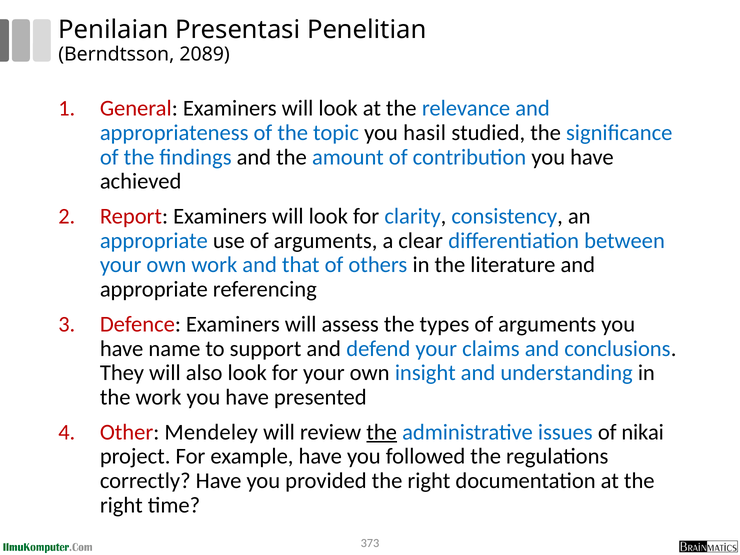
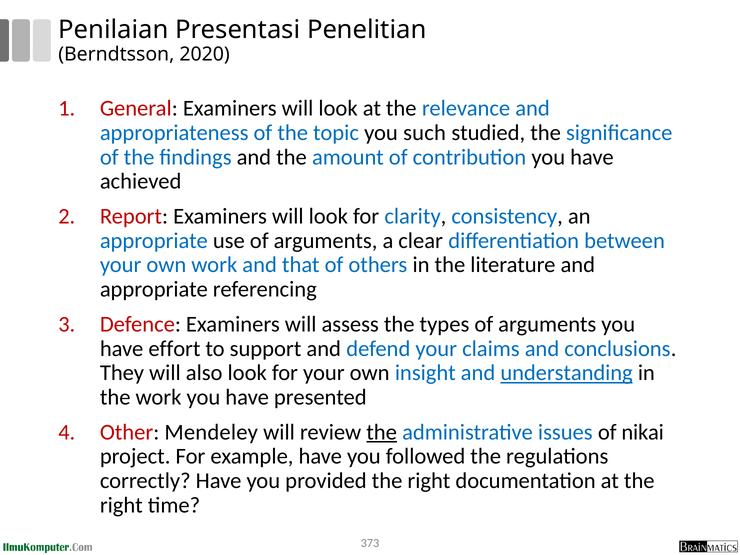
2089: 2089 -> 2020 (205, 54)
hasil: hasil -> such (425, 133)
name: name -> effort (174, 349)
understanding underline: none -> present (567, 373)
